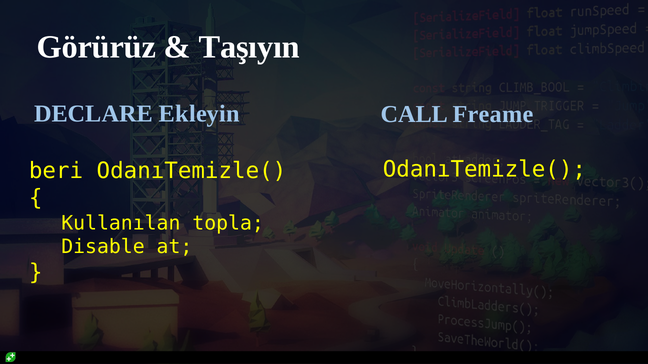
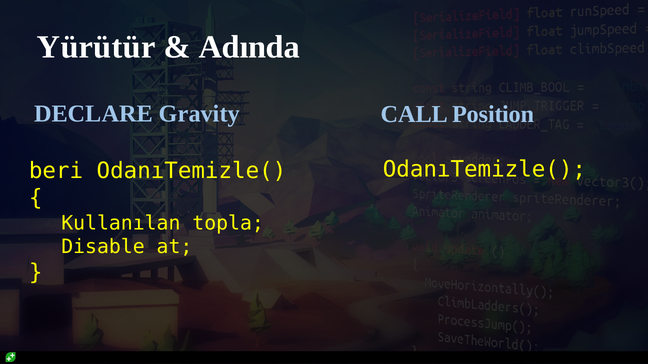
Görürüz: Görürüz -> Yürütür (96, 47)
Taşıyın: Taşıyın -> Adında (249, 47)
Ekleyin: Ekleyin -> Gravity (199, 114)
Freame: Freame -> Position (493, 114)
